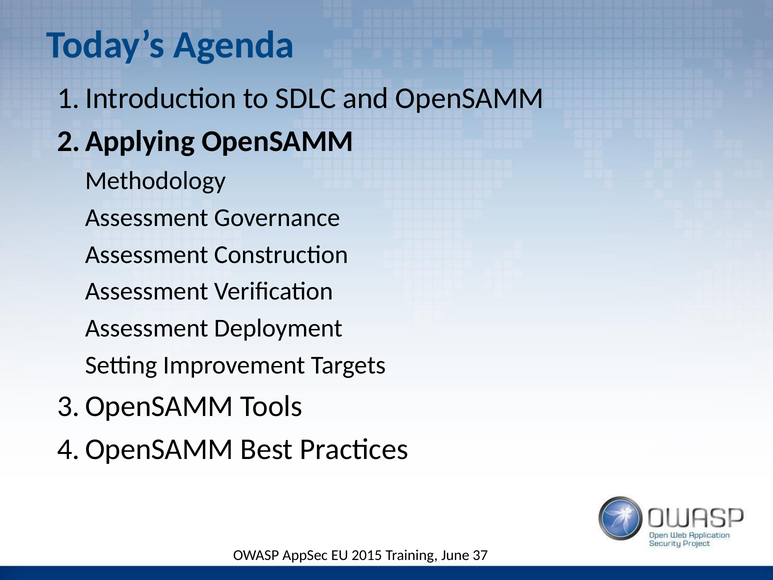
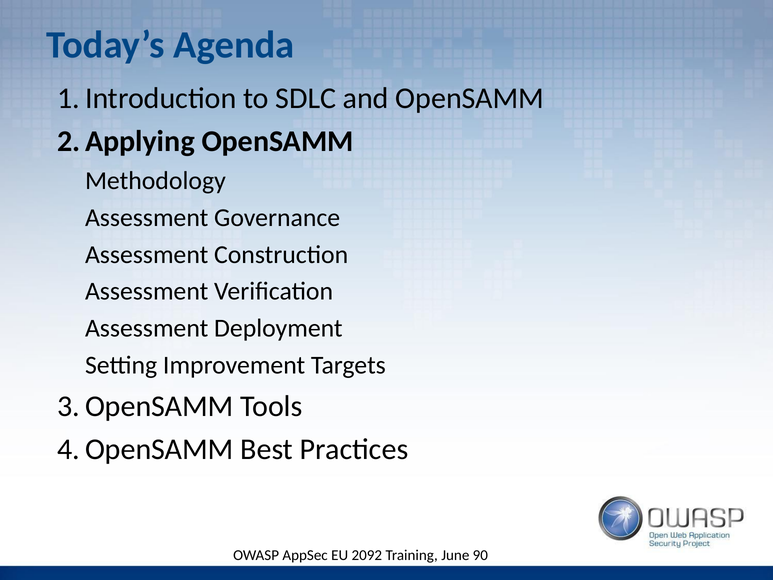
2015: 2015 -> 2092 (367, 555)
37: 37 -> 90 (480, 555)
